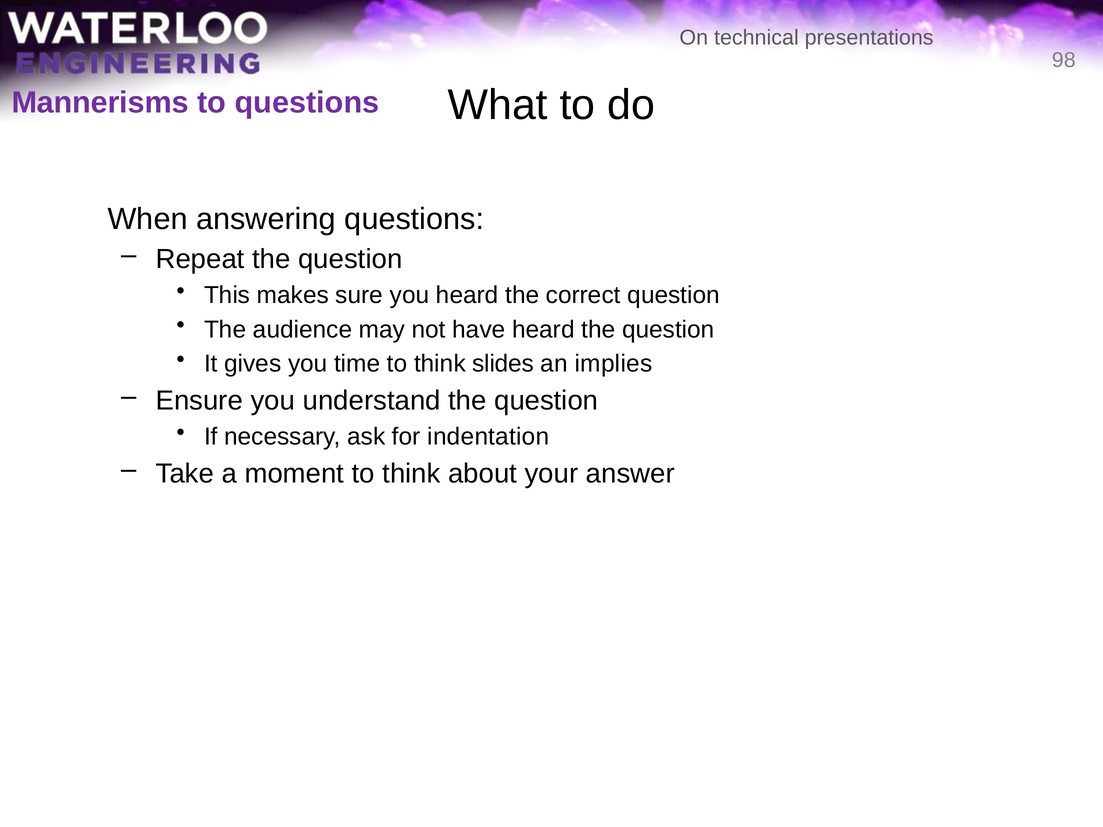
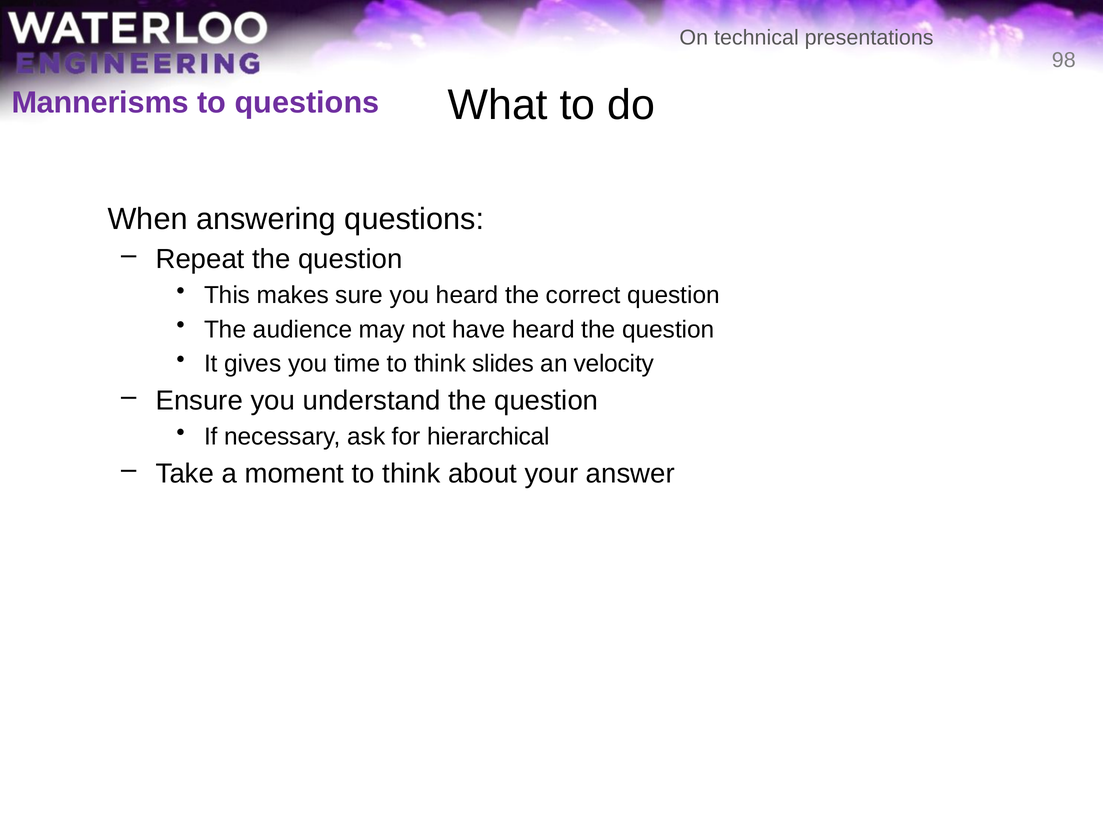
implies: implies -> velocity (614, 364)
indentation: indentation -> hierarchical (489, 437)
